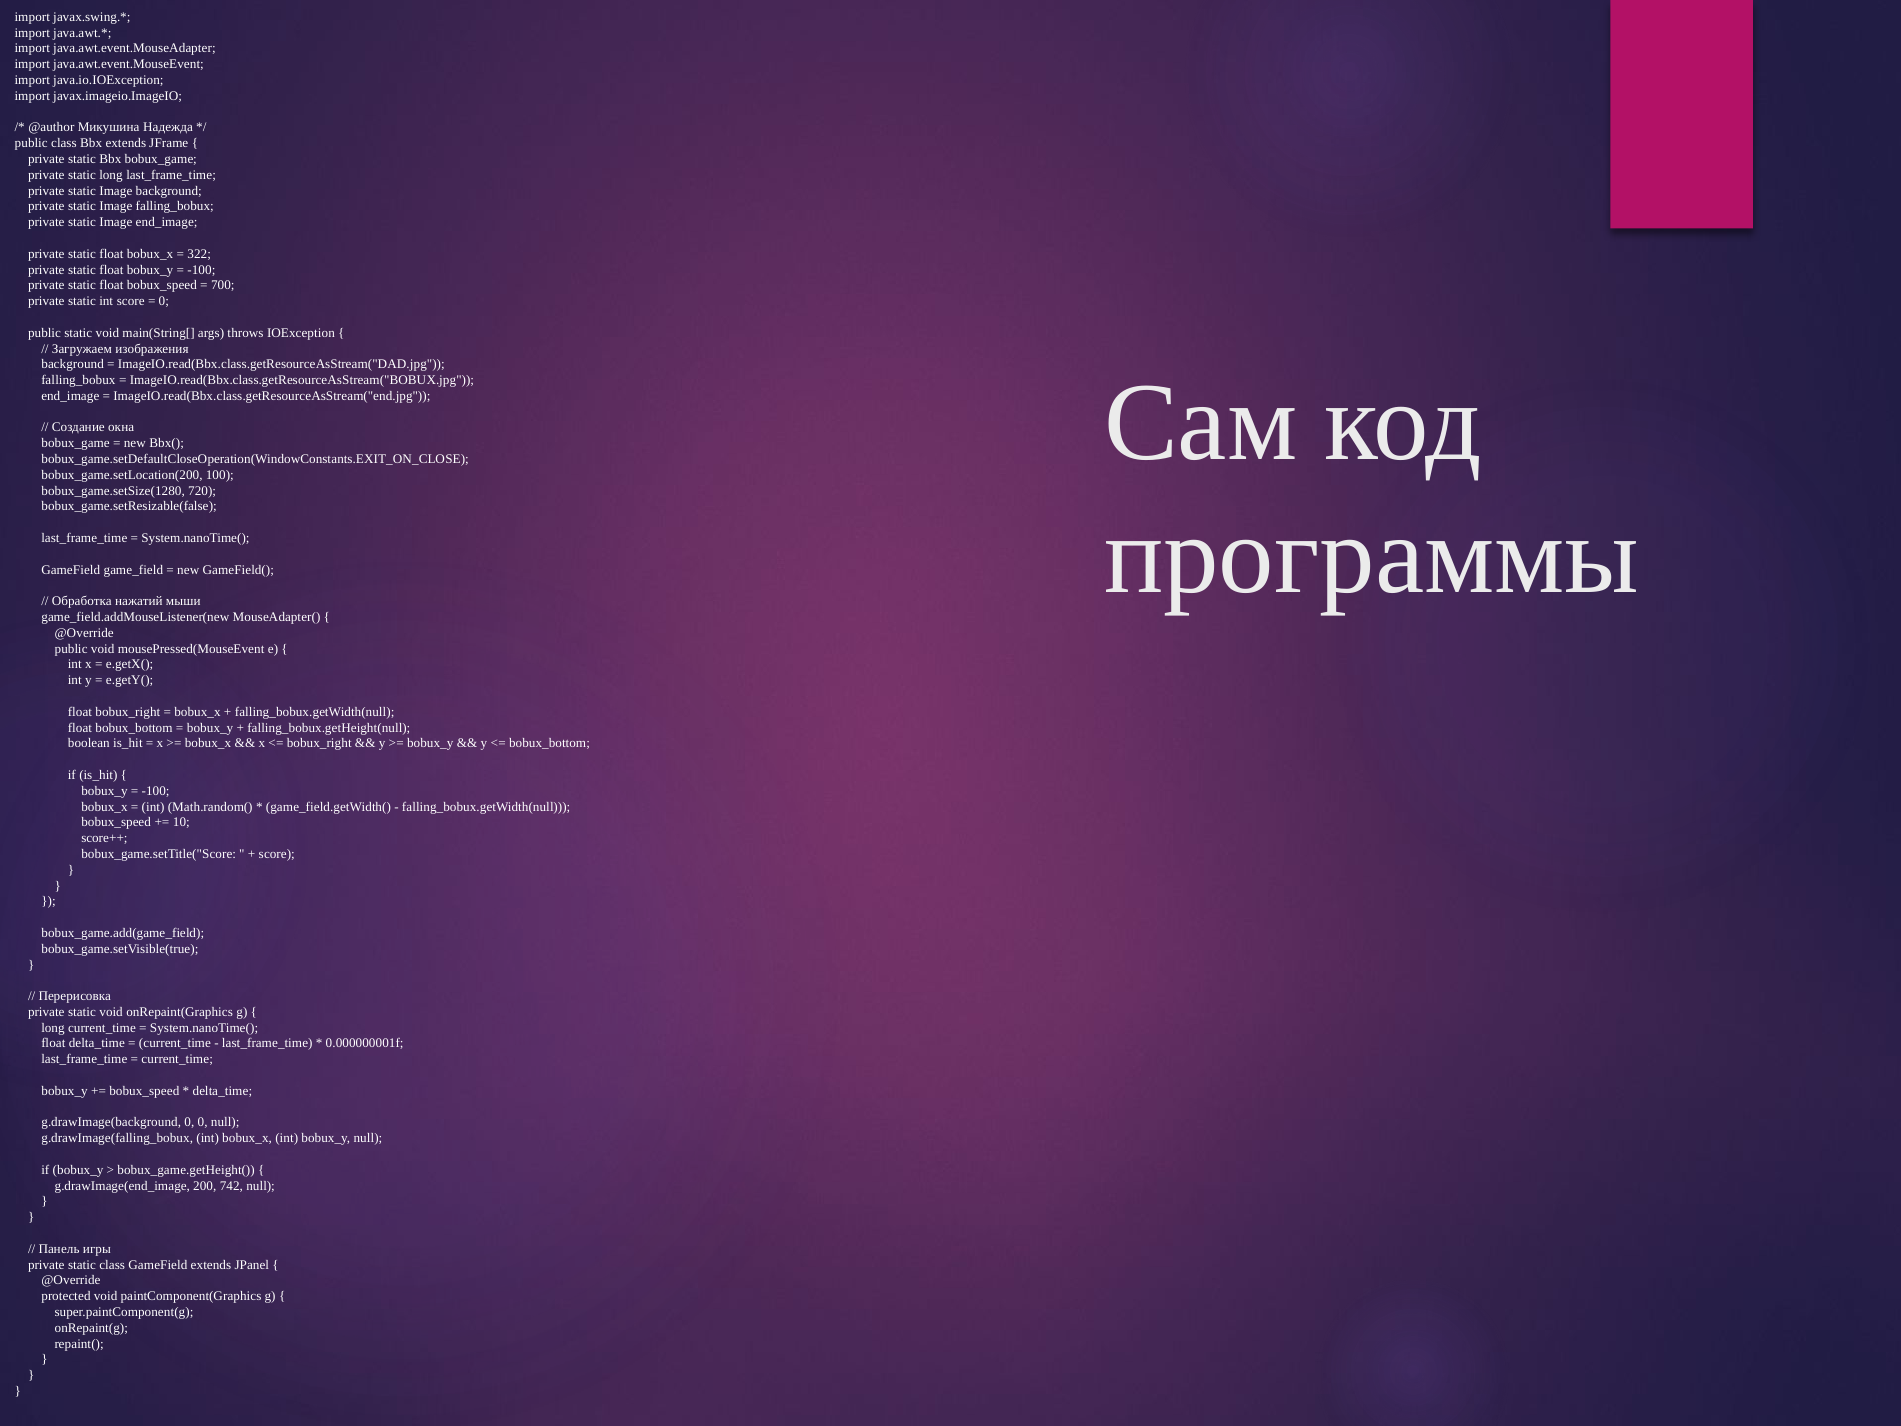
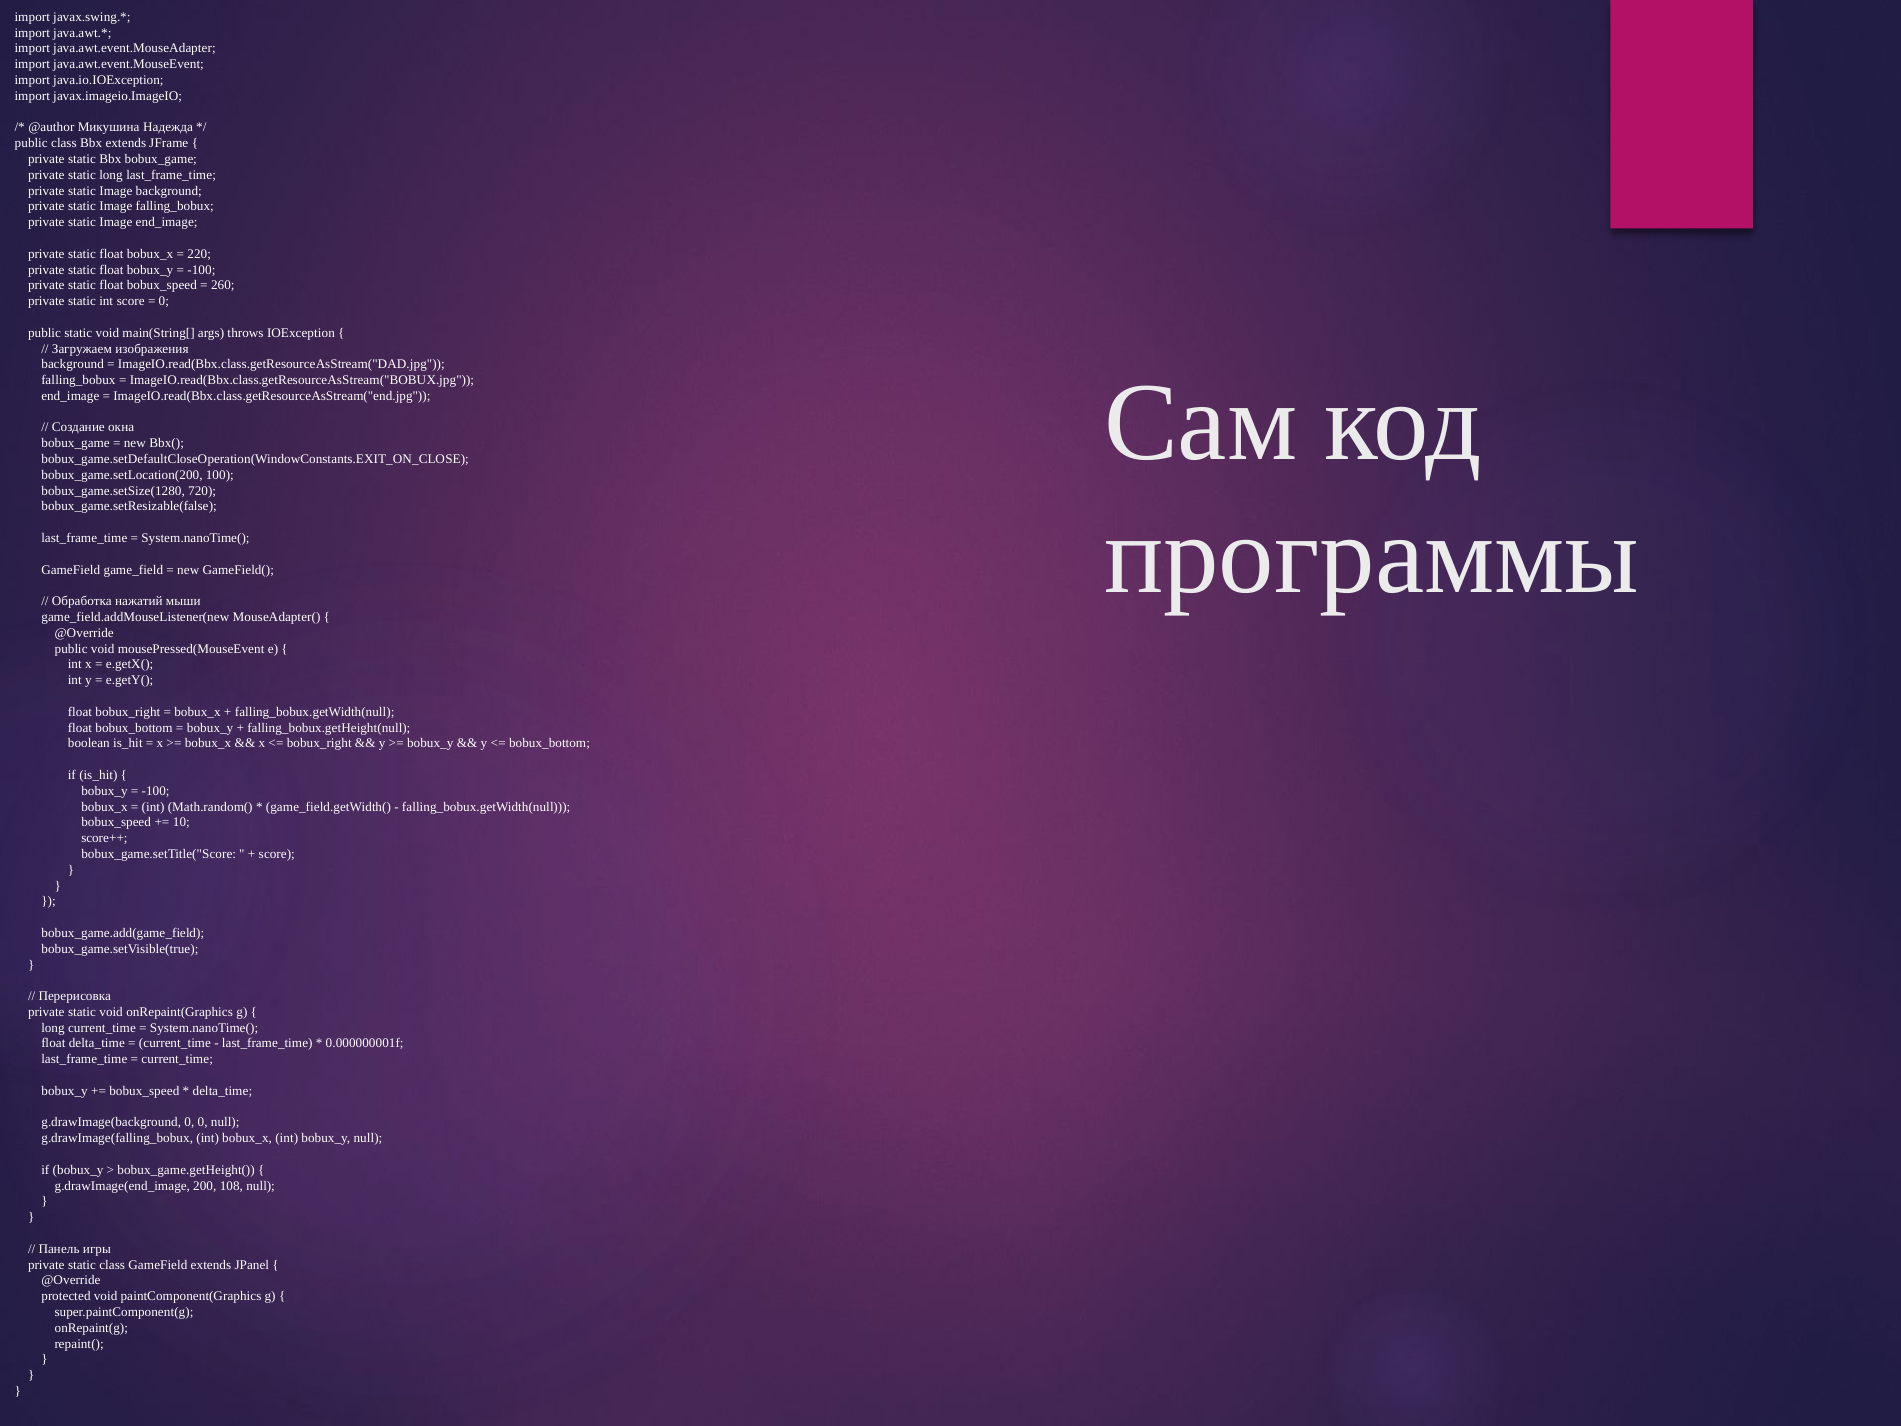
322: 322 -> 220 (199, 254)
700: 700 -> 260 (223, 285)
742: 742 -> 108 (231, 1186)
